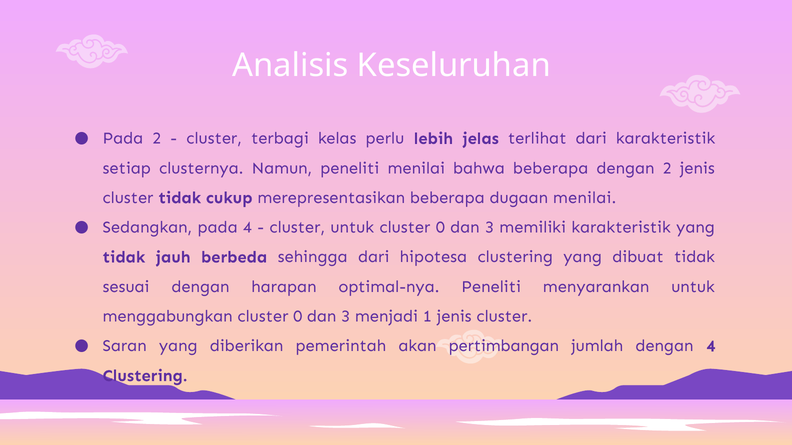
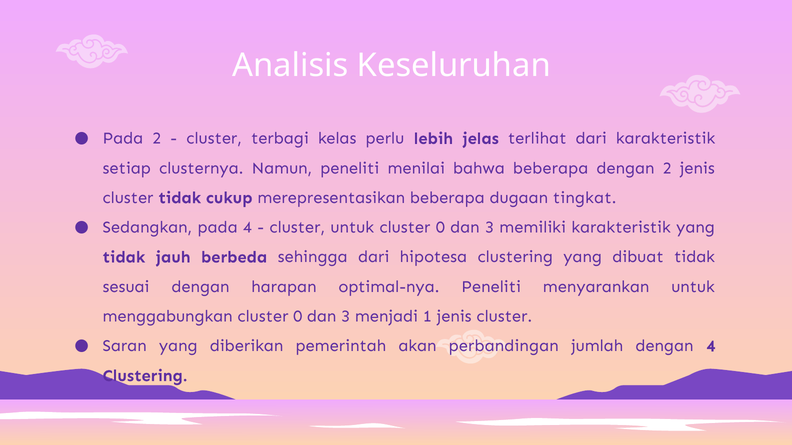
dugaan menilai: menilai -> tingkat (585, 198)
pertimbangan: pertimbangan -> perbandingan (504, 346)
